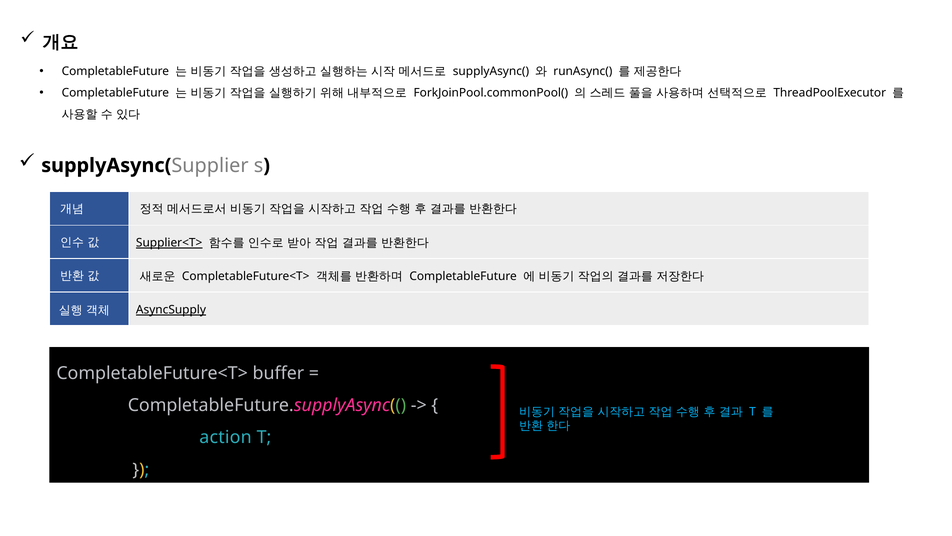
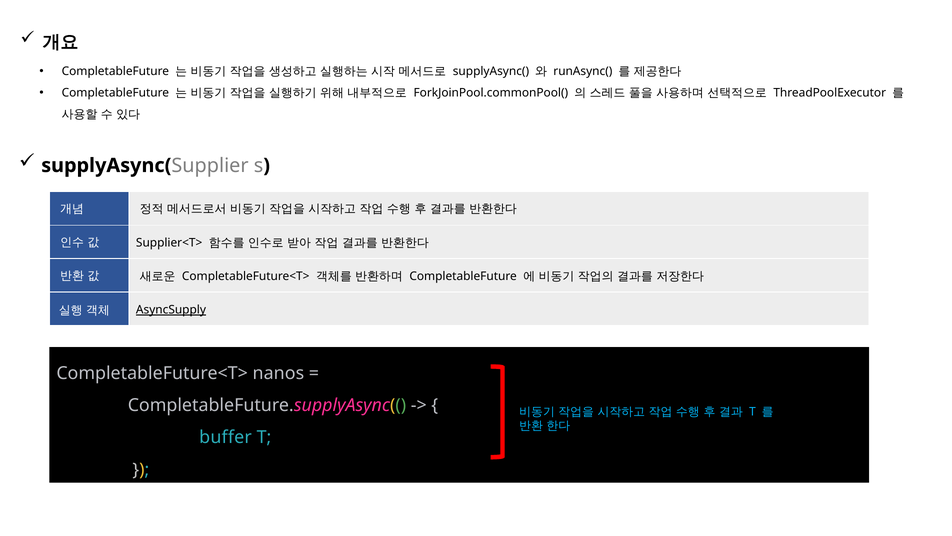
Supplier<T> underline: present -> none (169, 243)
buffer: buffer -> nanos (278, 373)
action: action -> buffer (226, 437)
